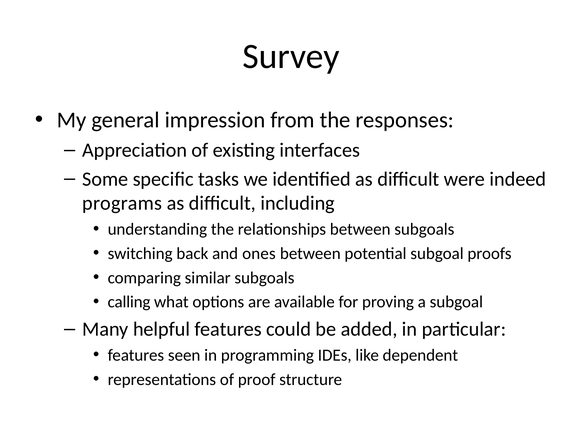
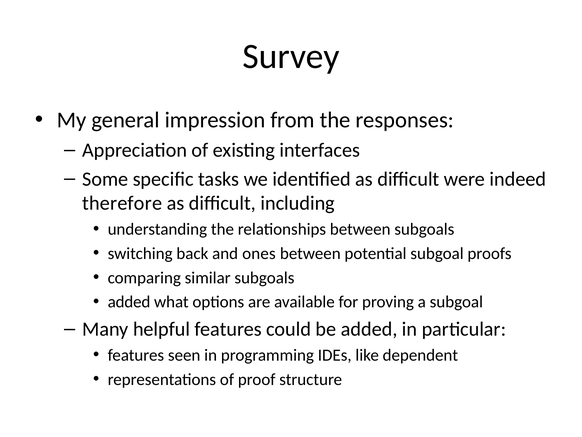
programs: programs -> therefore (122, 203)
calling: calling -> added (129, 302)
